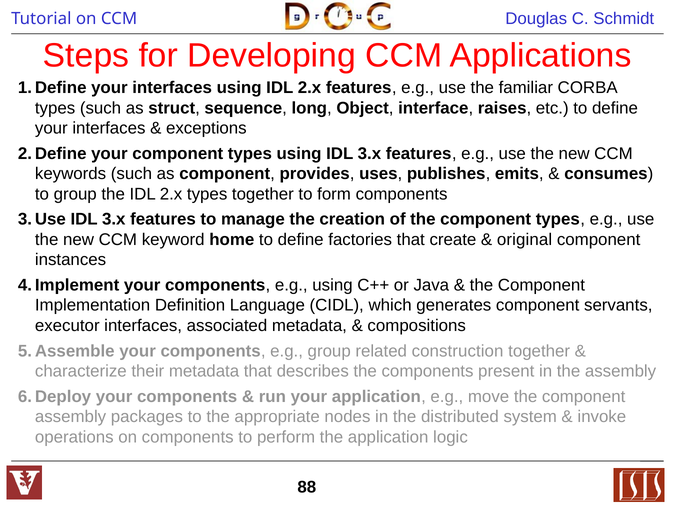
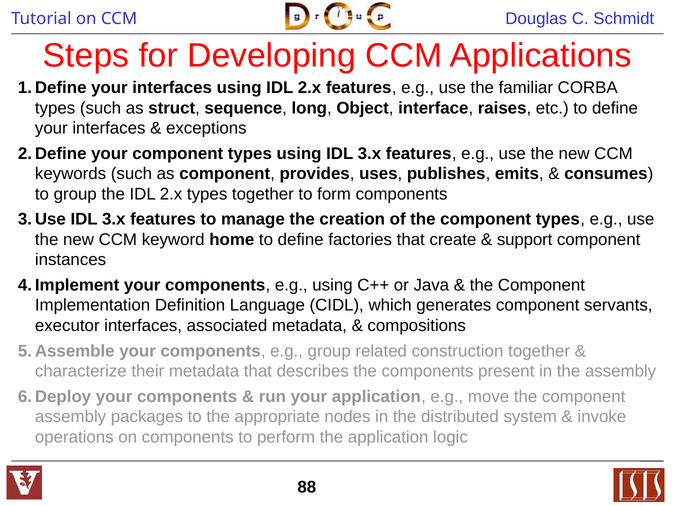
original: original -> support (525, 240)
